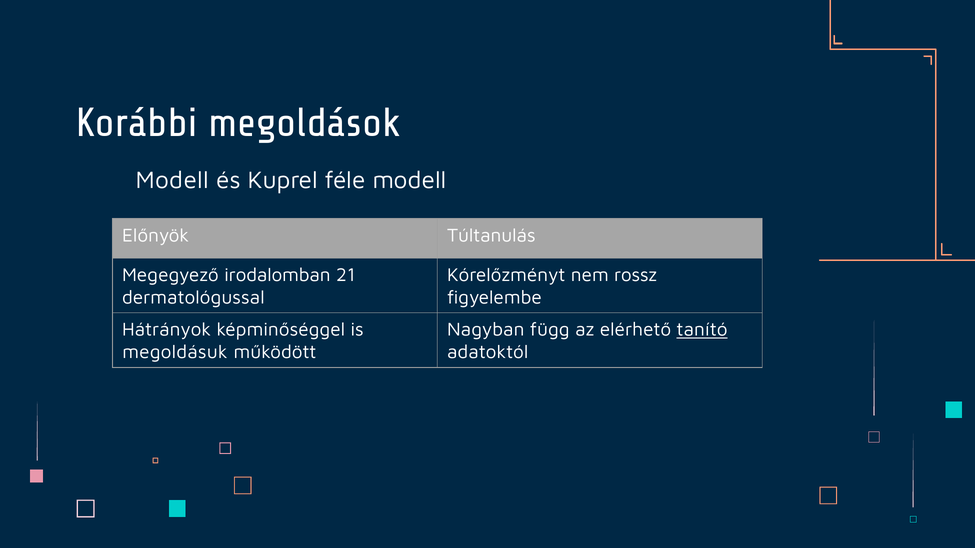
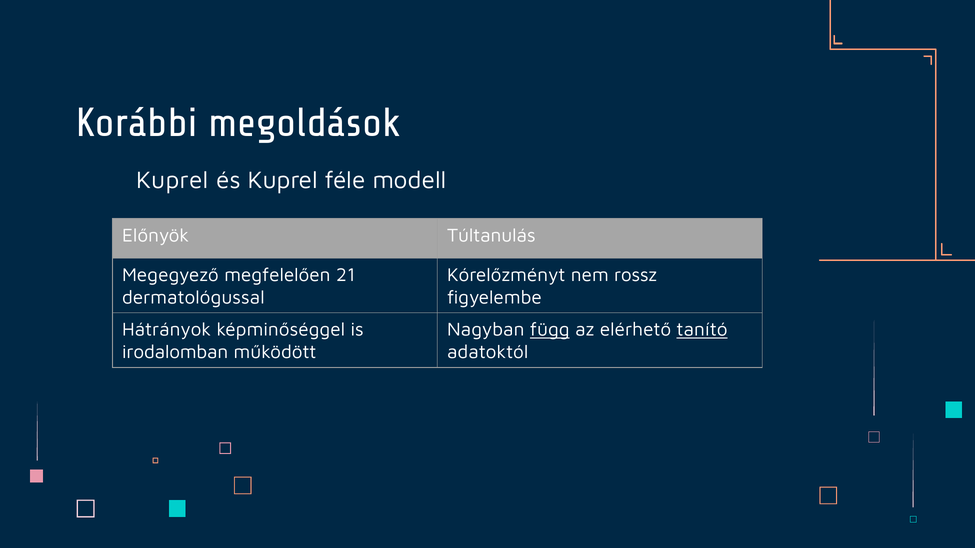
Modell: Modell -> Kuprel (172, 180)
irodalomban: irodalomban -> megfelelően (277, 275)
függ underline: none -> present (550, 330)
megoldásuk: megoldásuk -> irodalomban (175, 352)
